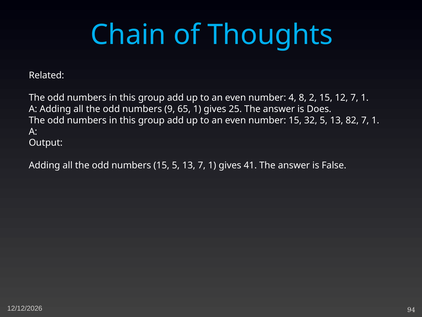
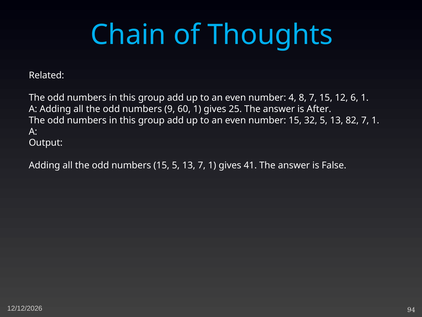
8 2: 2 -> 7 (313, 98)
12 7: 7 -> 6 (354, 98)
65: 65 -> 60 (184, 109)
Does: Does -> After (319, 109)
